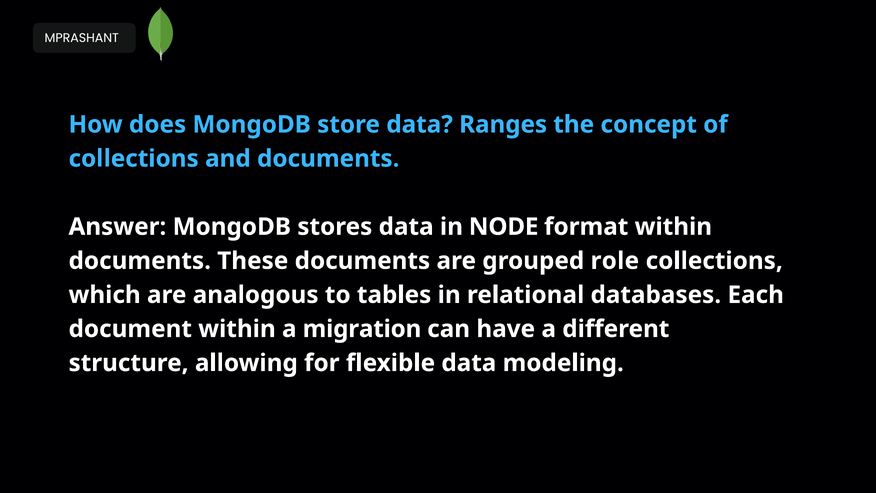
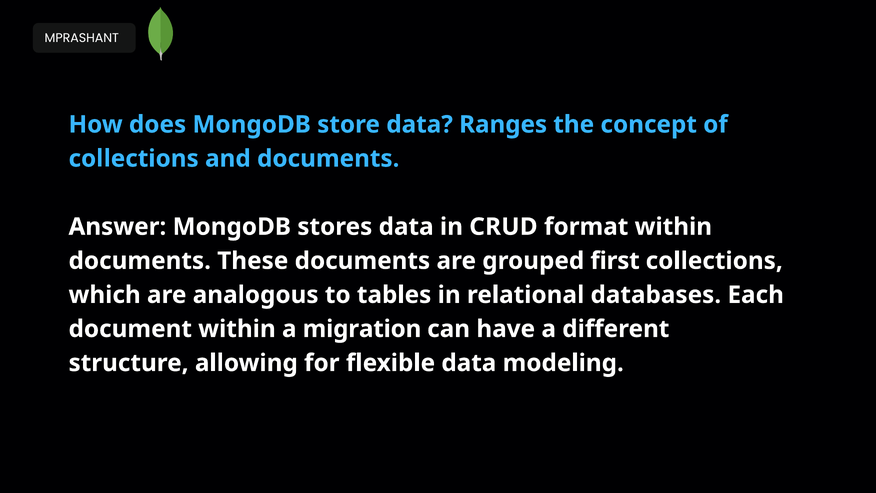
NODE: NODE -> CRUD (503, 227)
role: role -> first (615, 261)
